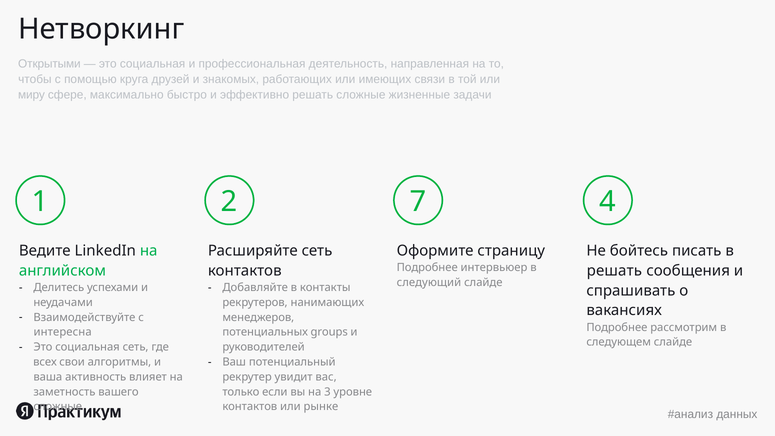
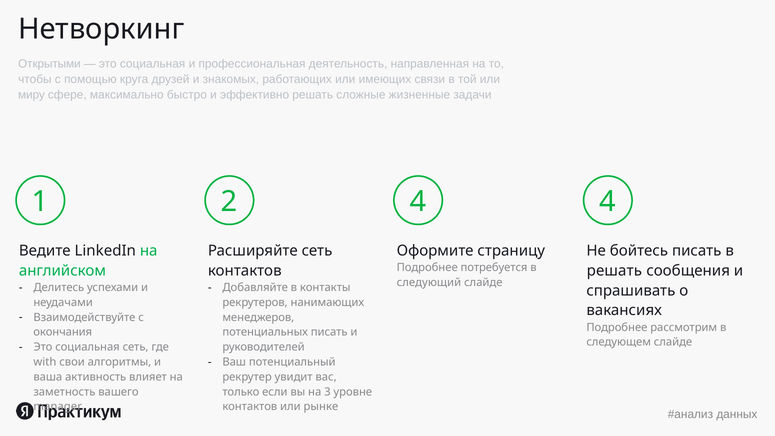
7: 7 -> 4 (418, 201)
интервьюер: интервьюер -> потребуется (494, 268)
интересна: интересна -> окончания (63, 332)
потенциальных groups: groups -> писать (329, 332)
всех: всех -> with (45, 362)
сложные: сложные -> manager (58, 407)
